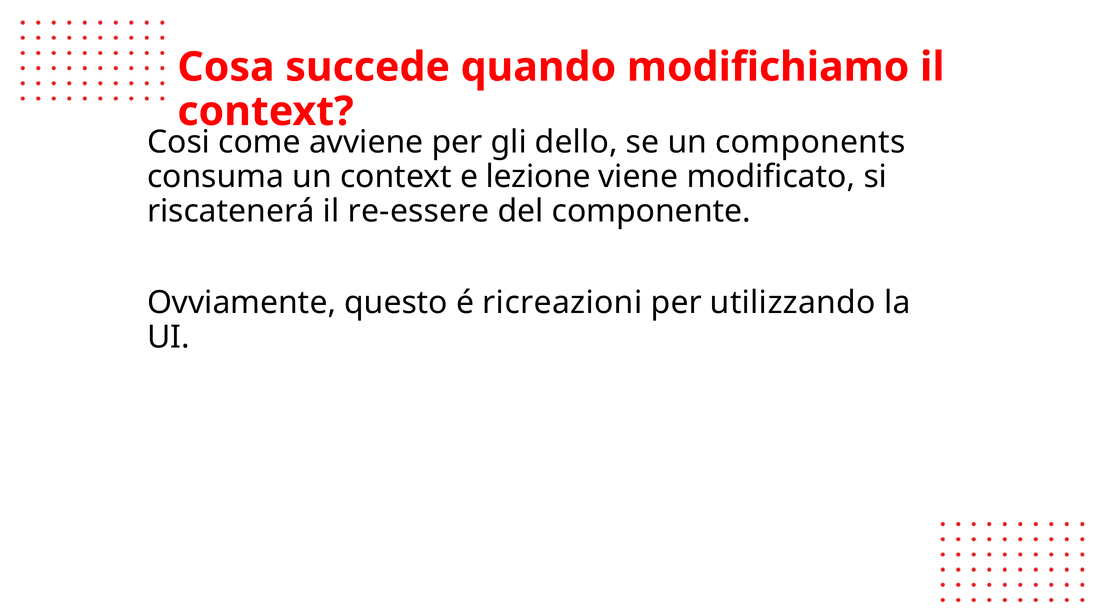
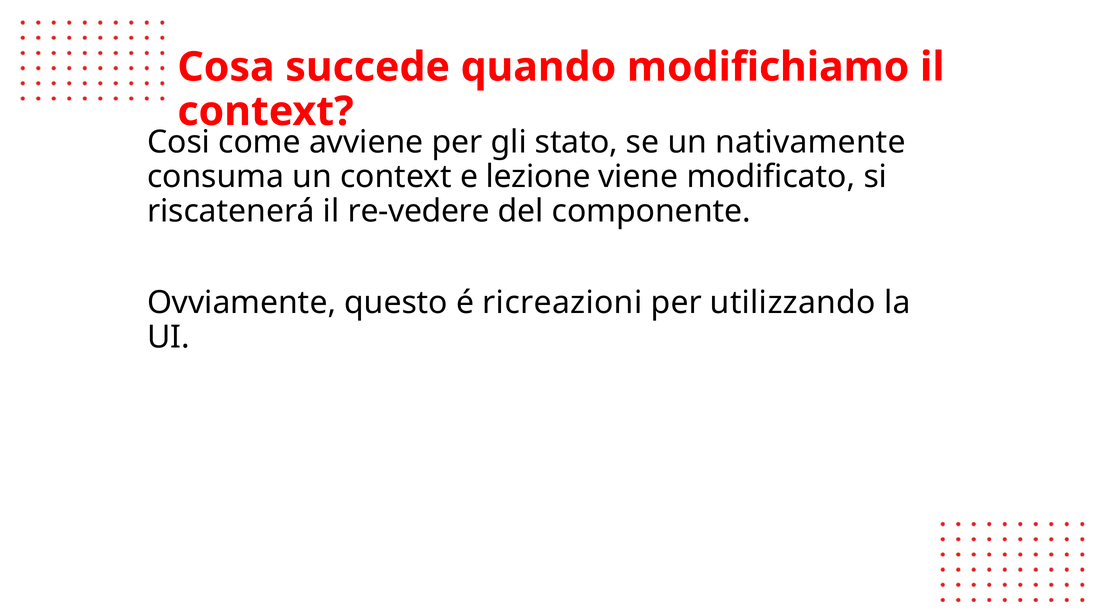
dello: dello -> stato (576, 142)
components: components -> nativamente (810, 142)
re-essere: re-essere -> re-vedere (419, 211)
